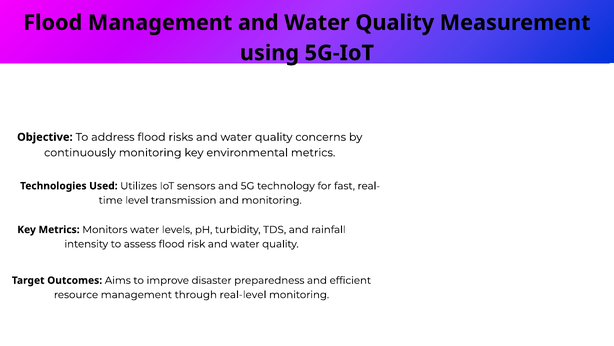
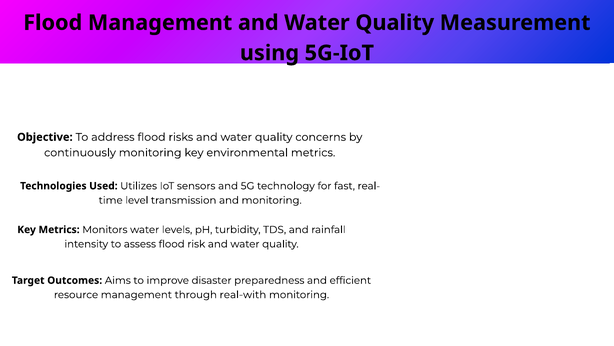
real-level: real-level -> real-with (243, 294)
